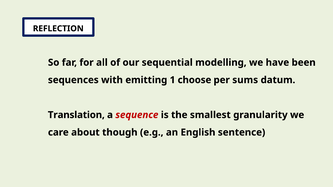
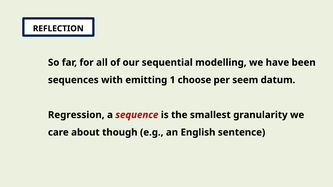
sums: sums -> seem (245, 80)
Translation: Translation -> Regression (76, 115)
